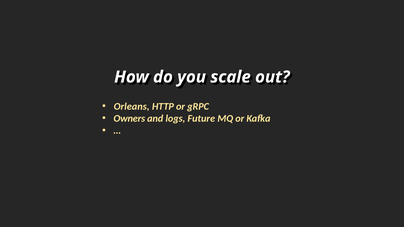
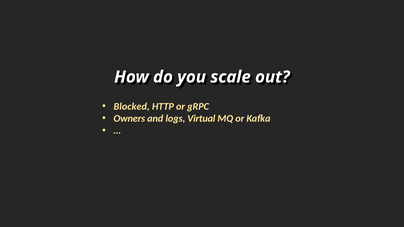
Orleans: Orleans -> Blocked (132, 107)
Future: Future -> Virtual (201, 119)
